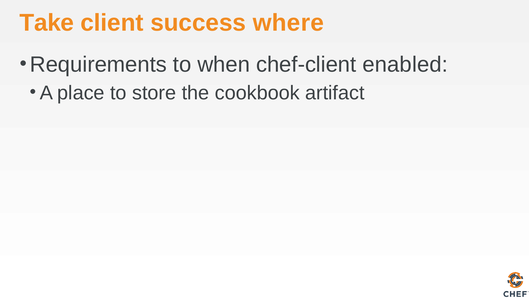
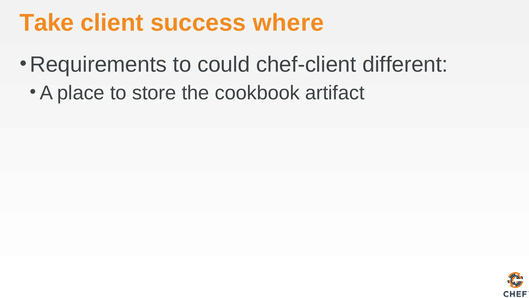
when: when -> could (224, 64)
enabled: enabled -> different (405, 64)
